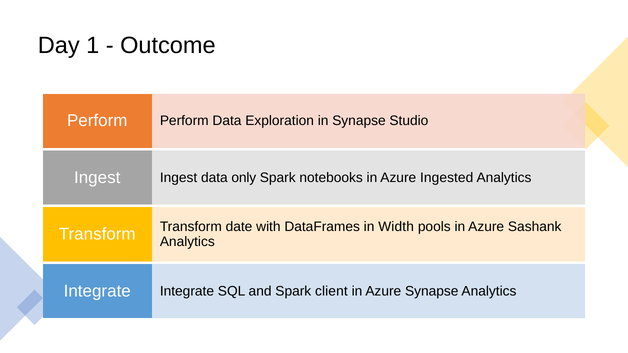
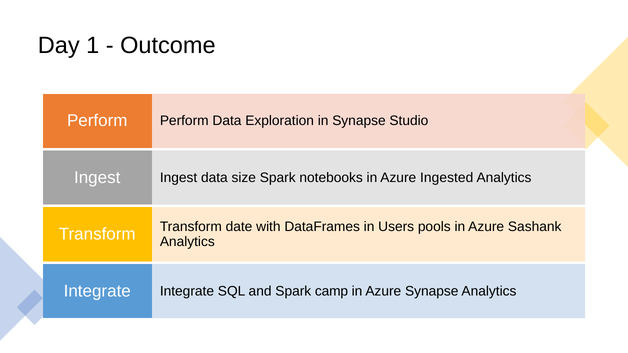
only: only -> size (244, 178)
Width: Width -> Users (396, 227)
client: client -> camp (331, 291)
